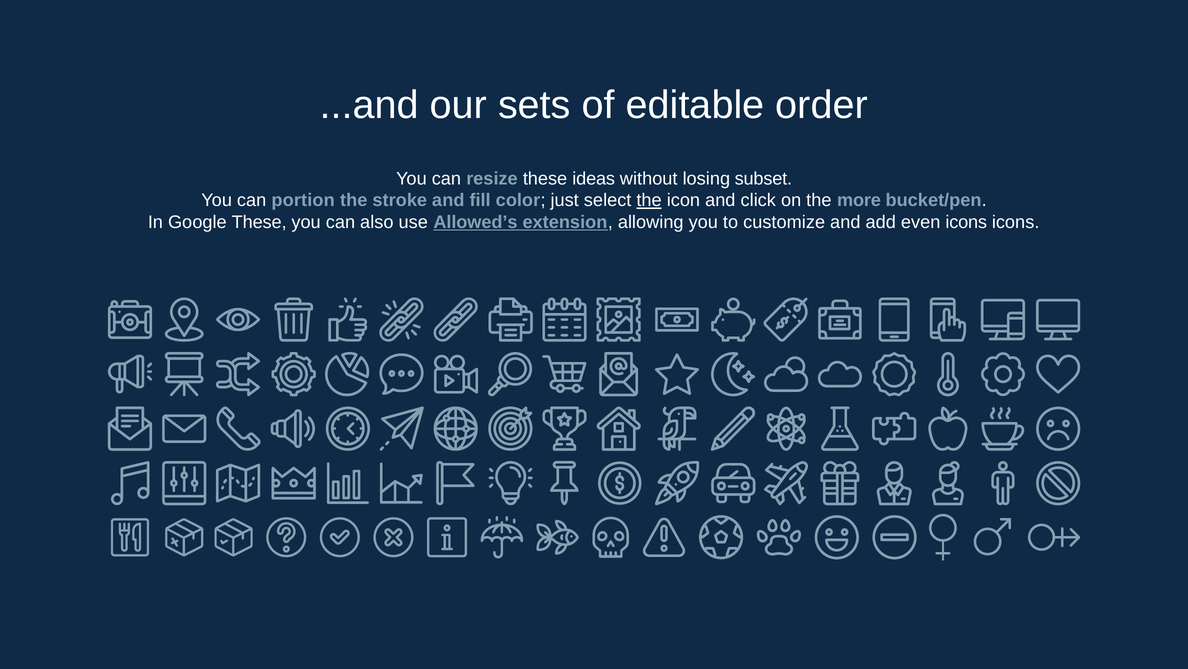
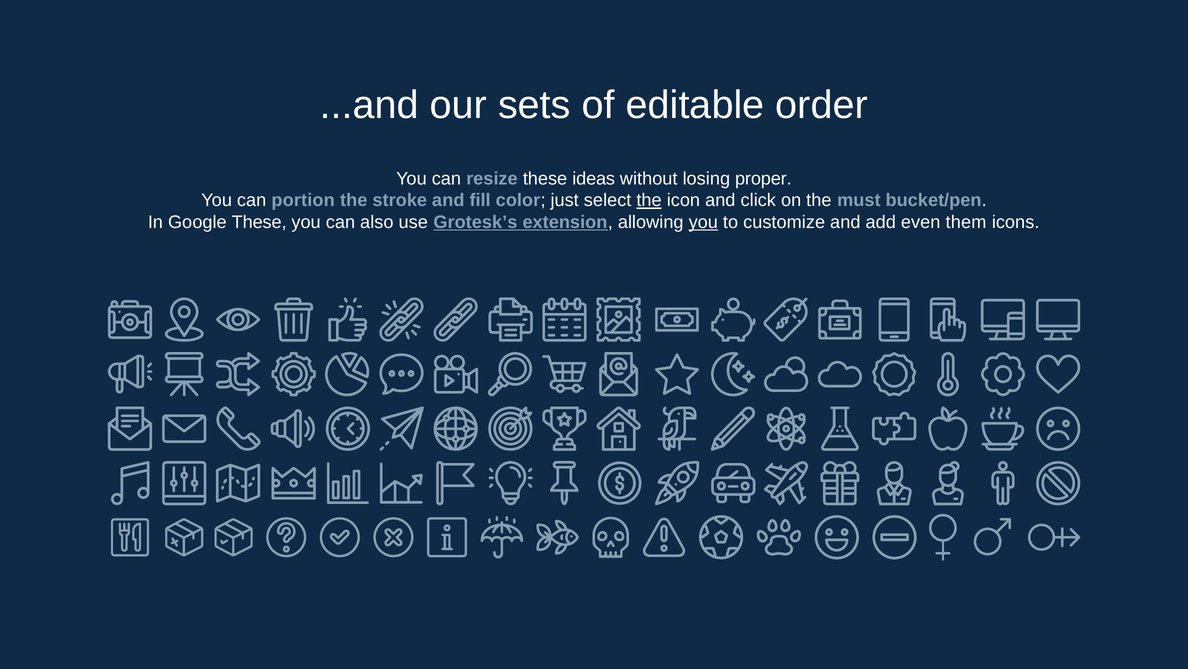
subset: subset -> proper (763, 178)
more: more -> must (859, 200)
Allowed’s: Allowed’s -> Grotesk’s (475, 222)
you underline: none -> present (703, 222)
even icons: icons -> them (966, 222)
